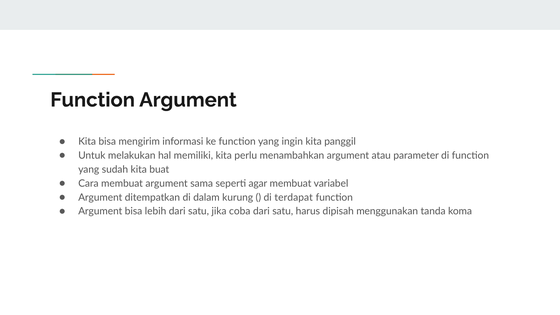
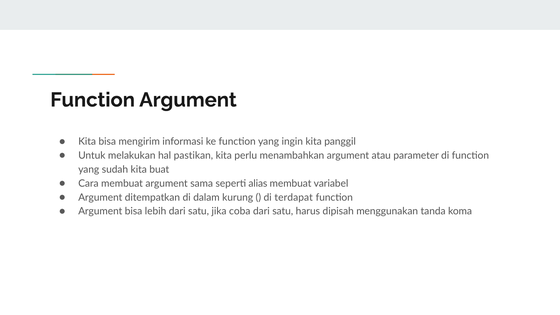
memiliki: memiliki -> pastikan (193, 155)
agar: agar -> alias (258, 183)
